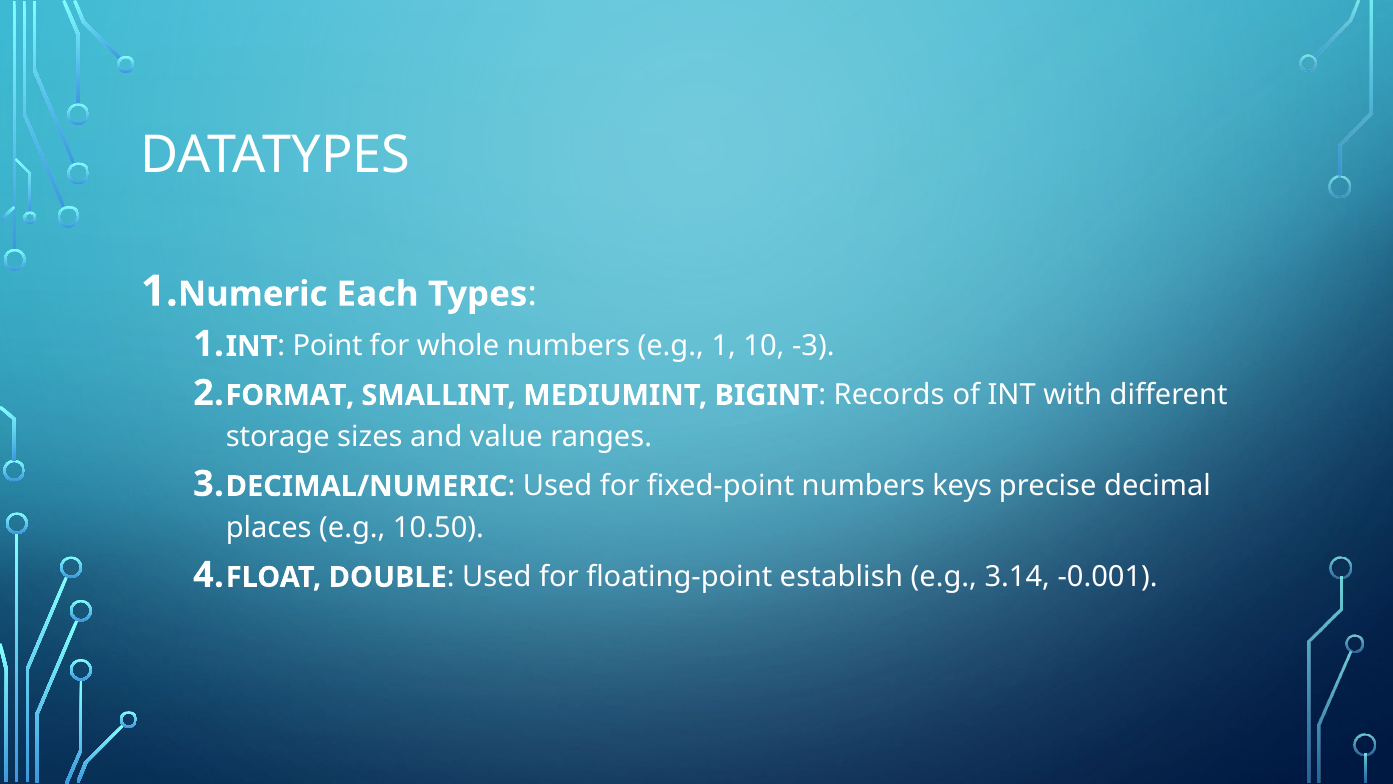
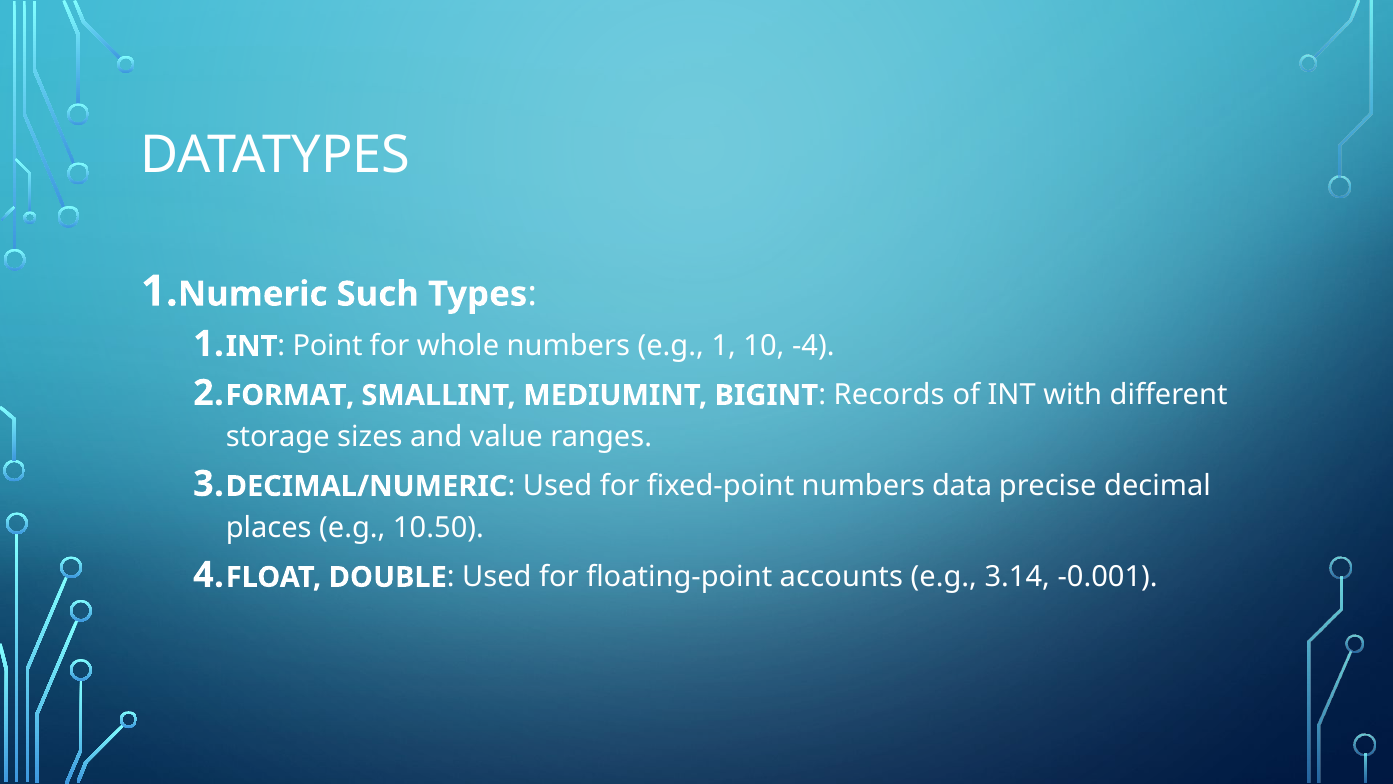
Each: Each -> Such (378, 294)
-3: -3 -> -4 (813, 346)
keys: keys -> data (962, 486)
establish: establish -> accounts (841, 577)
